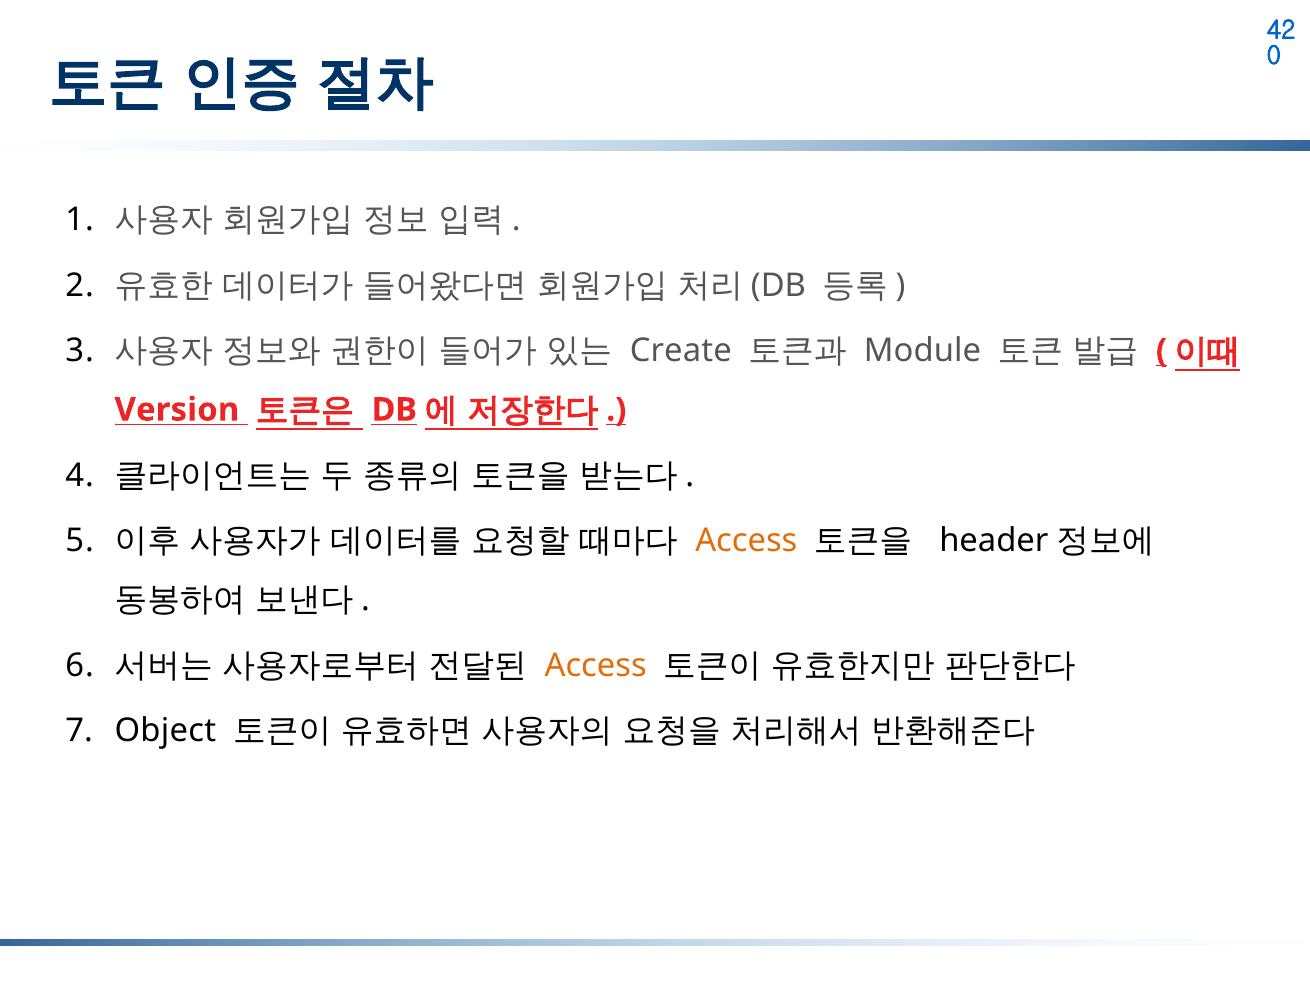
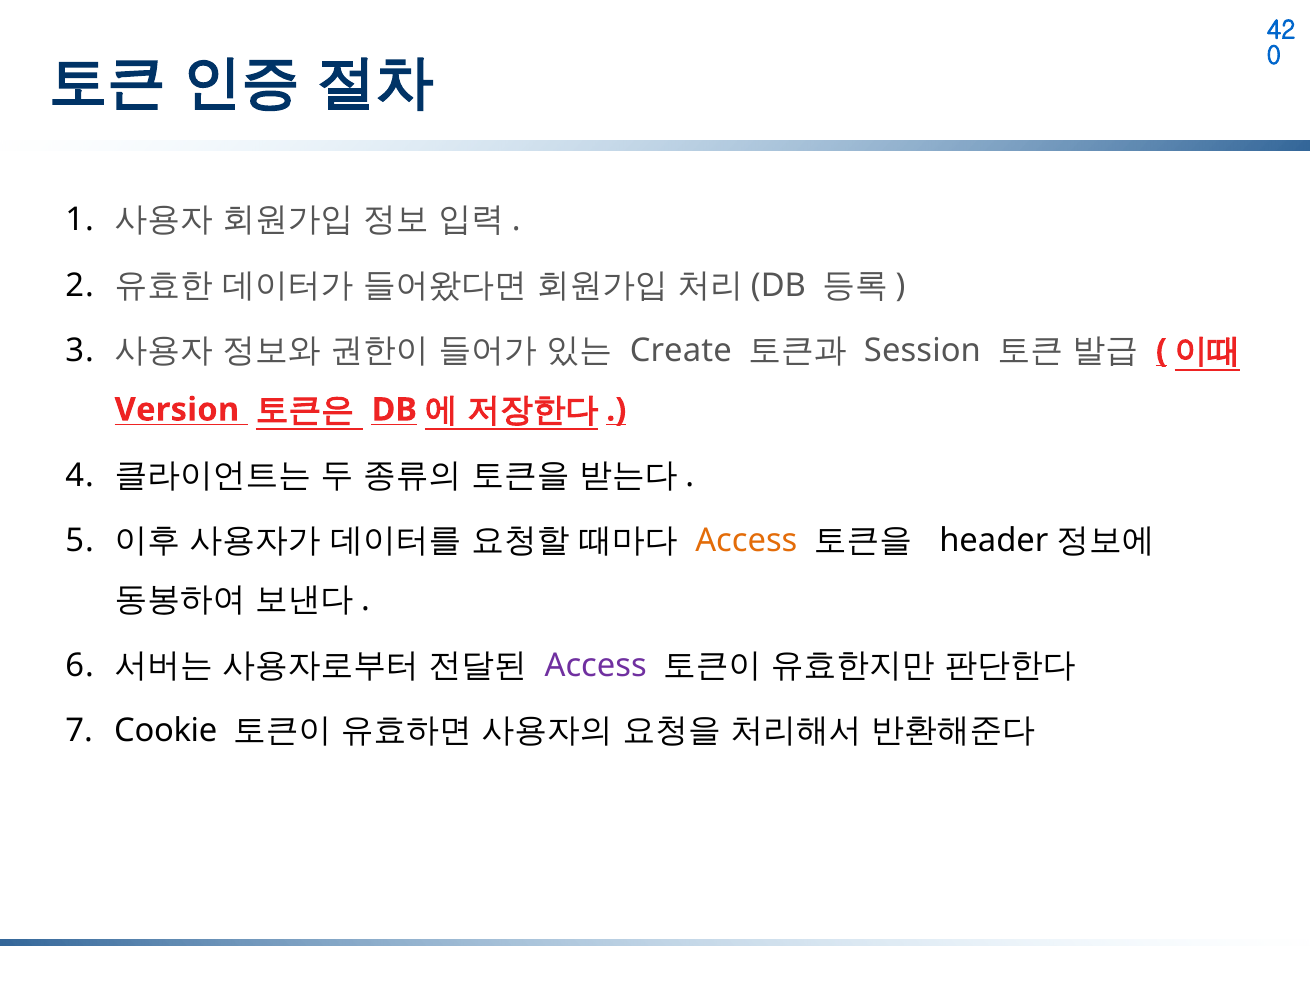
Module: Module -> Session (922, 351)
Access colour: orange -> purple (596, 665)
Object: Object -> Cookie (166, 731)
